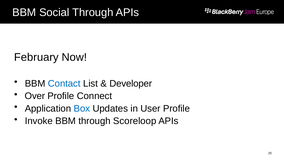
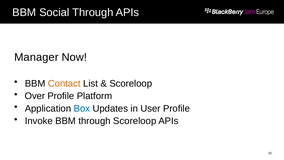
February: February -> Manager (36, 57)
Contact colour: blue -> orange (64, 83)
Developer: Developer -> Scoreloop (131, 83)
Connect: Connect -> Platform (94, 96)
